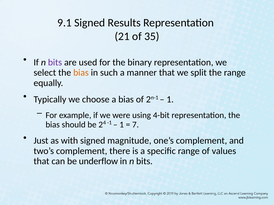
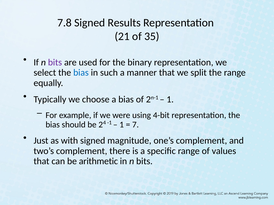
9.1: 9.1 -> 7.8 (64, 23)
bias colour: orange -> blue (81, 73)
underflow: underflow -> arithmetic (98, 162)
